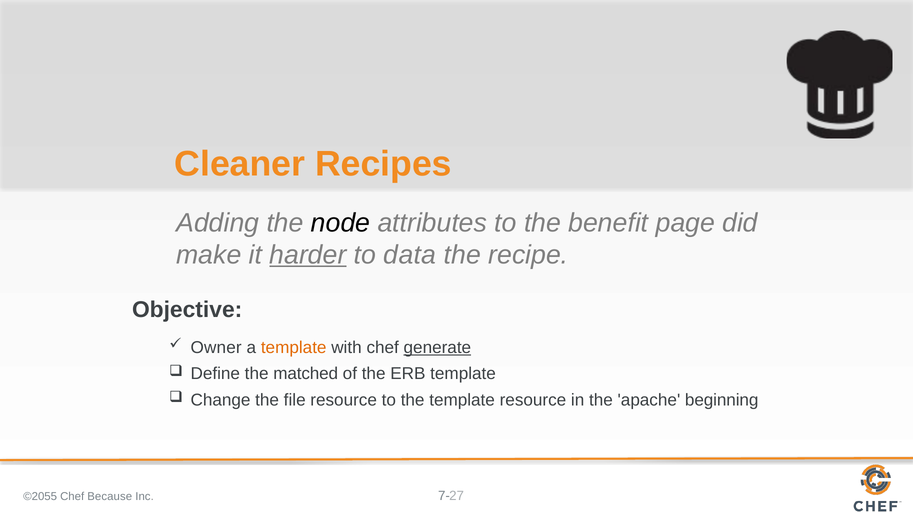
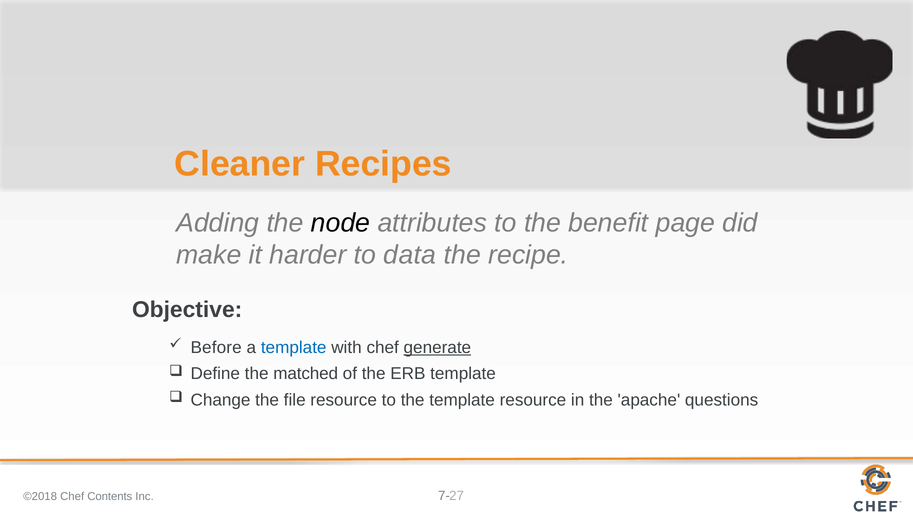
harder underline: present -> none (308, 255)
Owner: Owner -> Before (216, 348)
template colour: orange -> blue (294, 348)
beginning: beginning -> questions (722, 400)
©2055: ©2055 -> ©2018 (40, 497)
Because: Because -> Contents (110, 497)
